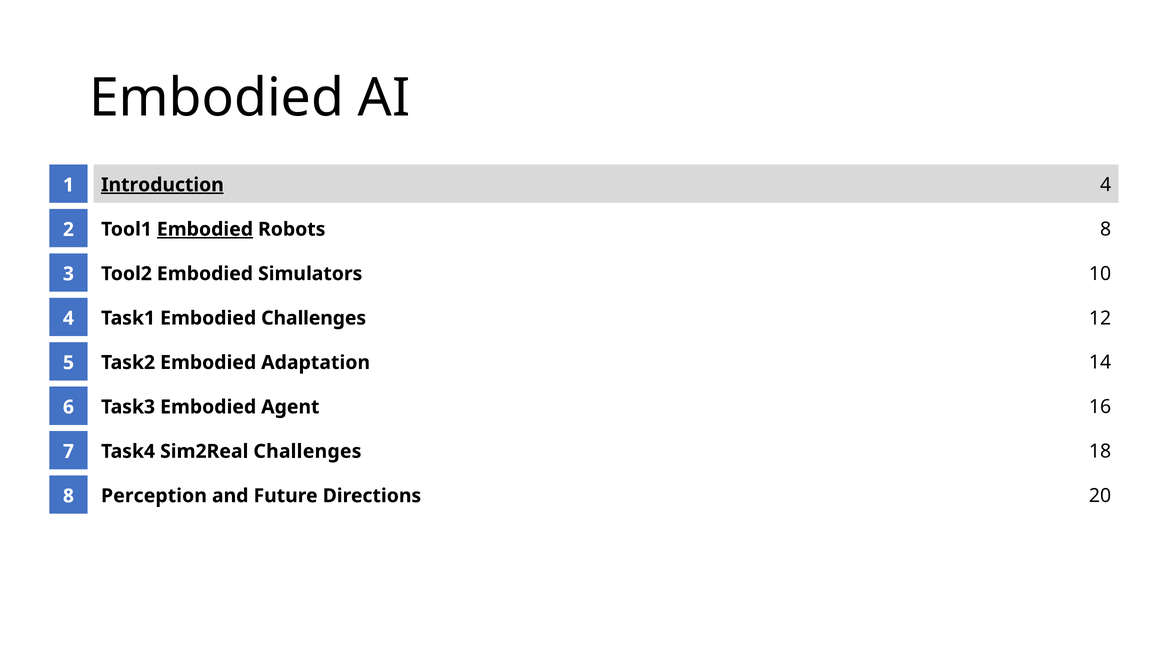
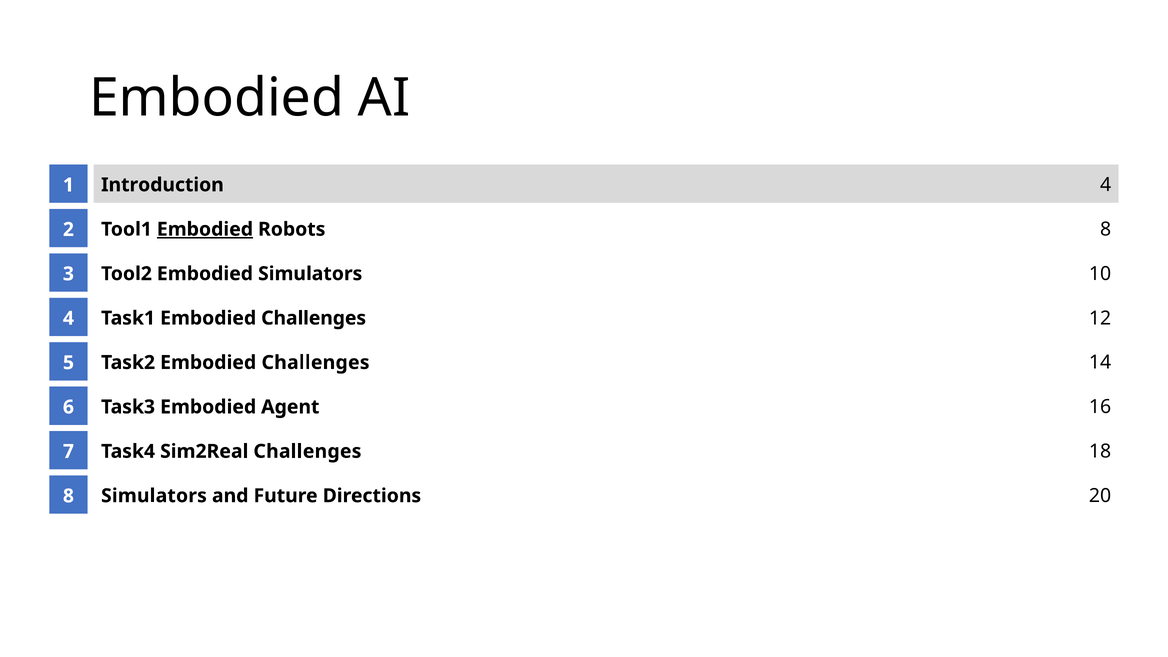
Introduction underline: present -> none (162, 185)
Task2 Embodied Adaptation: Adaptation -> Challenges (316, 363)
Perception: Perception -> Simulators (154, 496)
